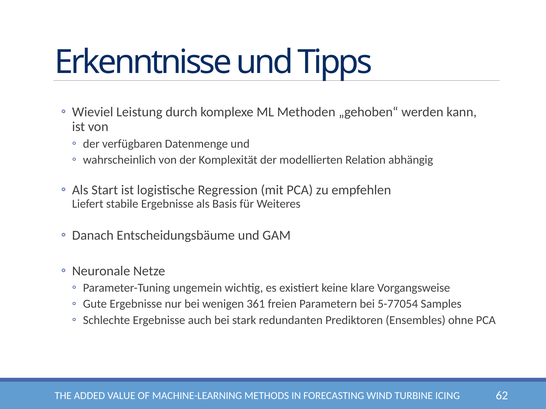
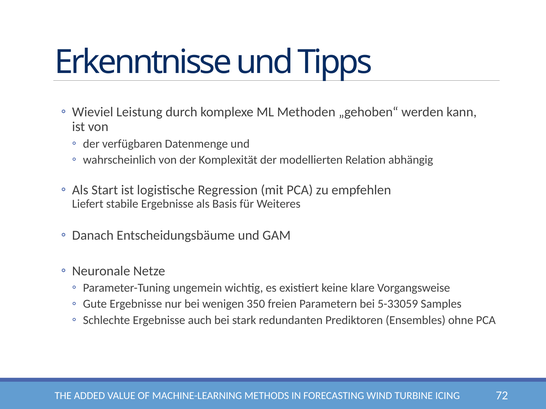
361: 361 -> 350 (256, 304)
5-77054: 5-77054 -> 5-33059 (398, 304)
62: 62 -> 72 (502, 396)
